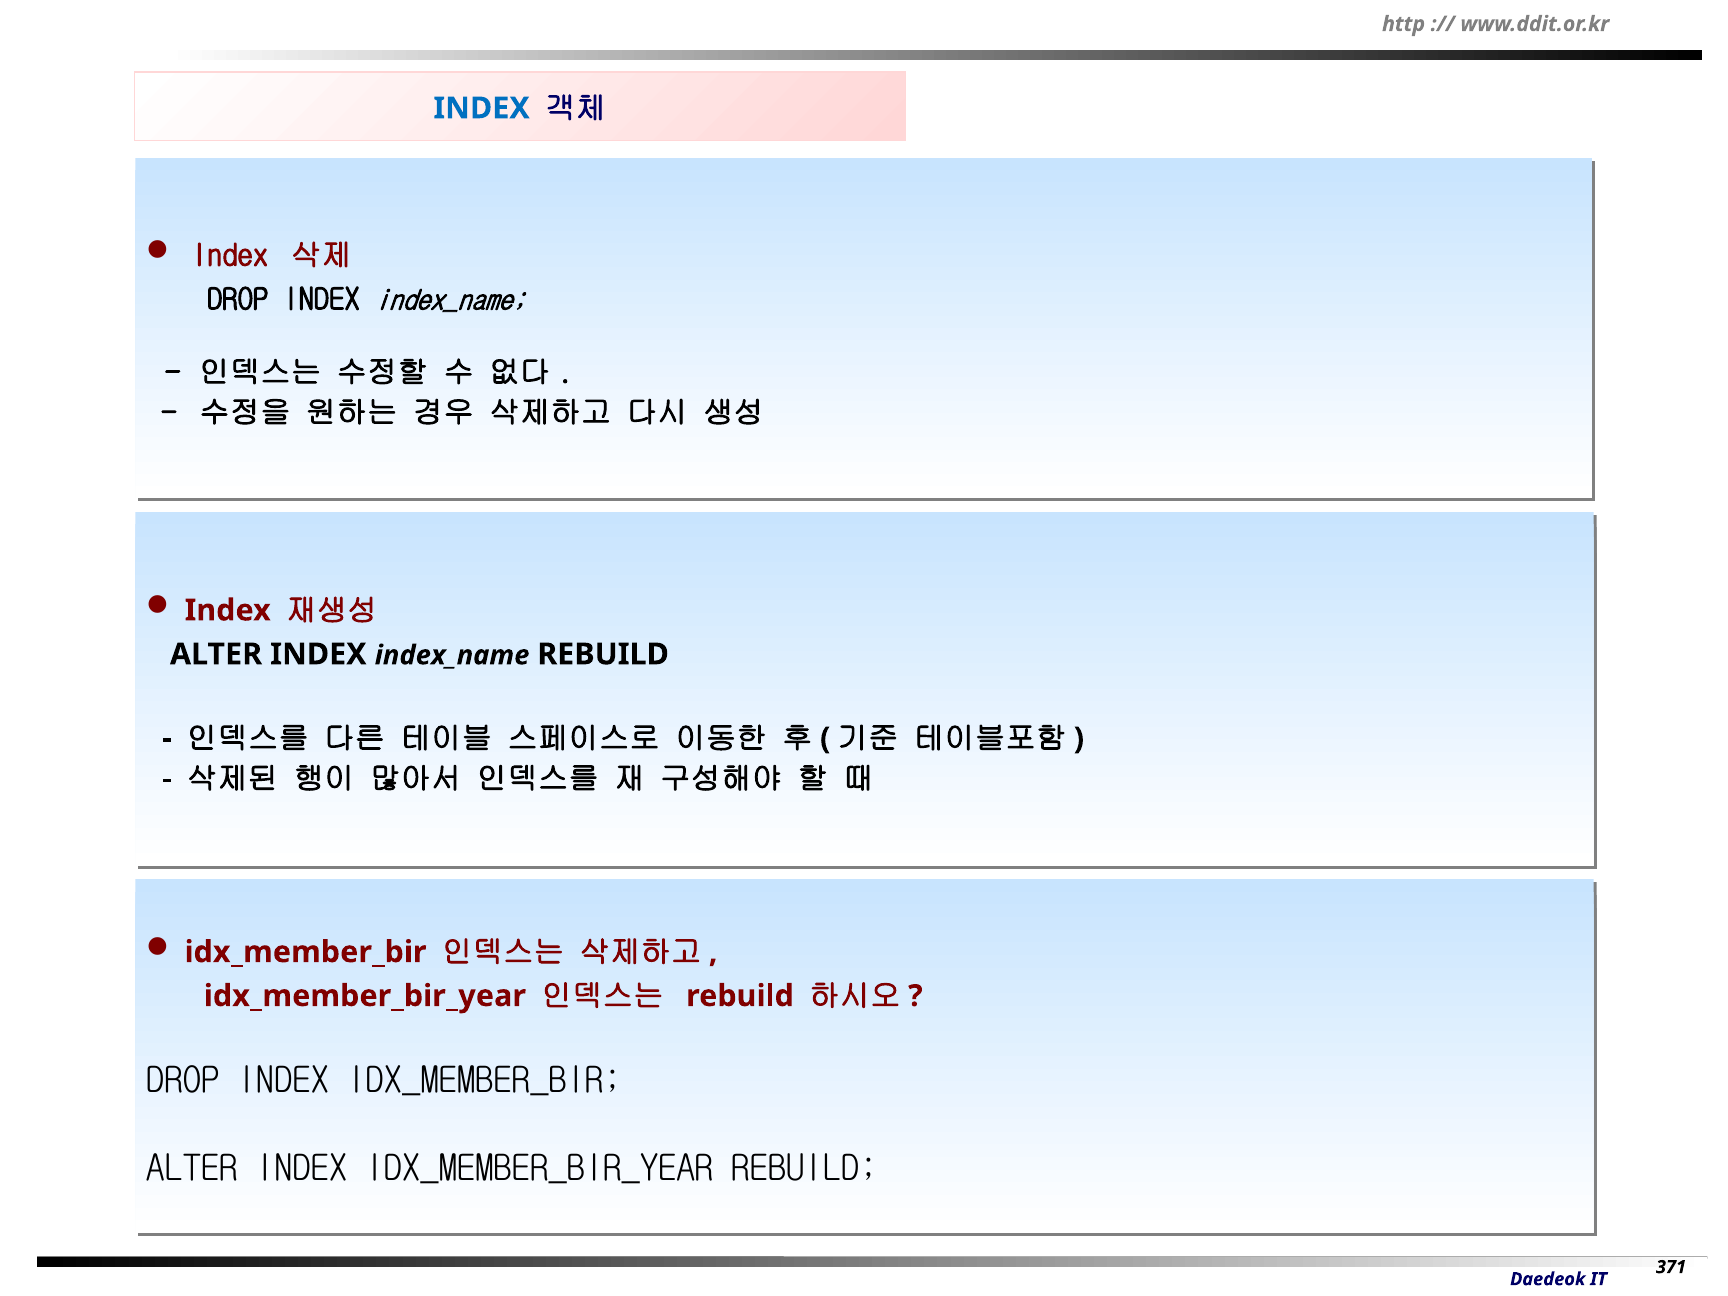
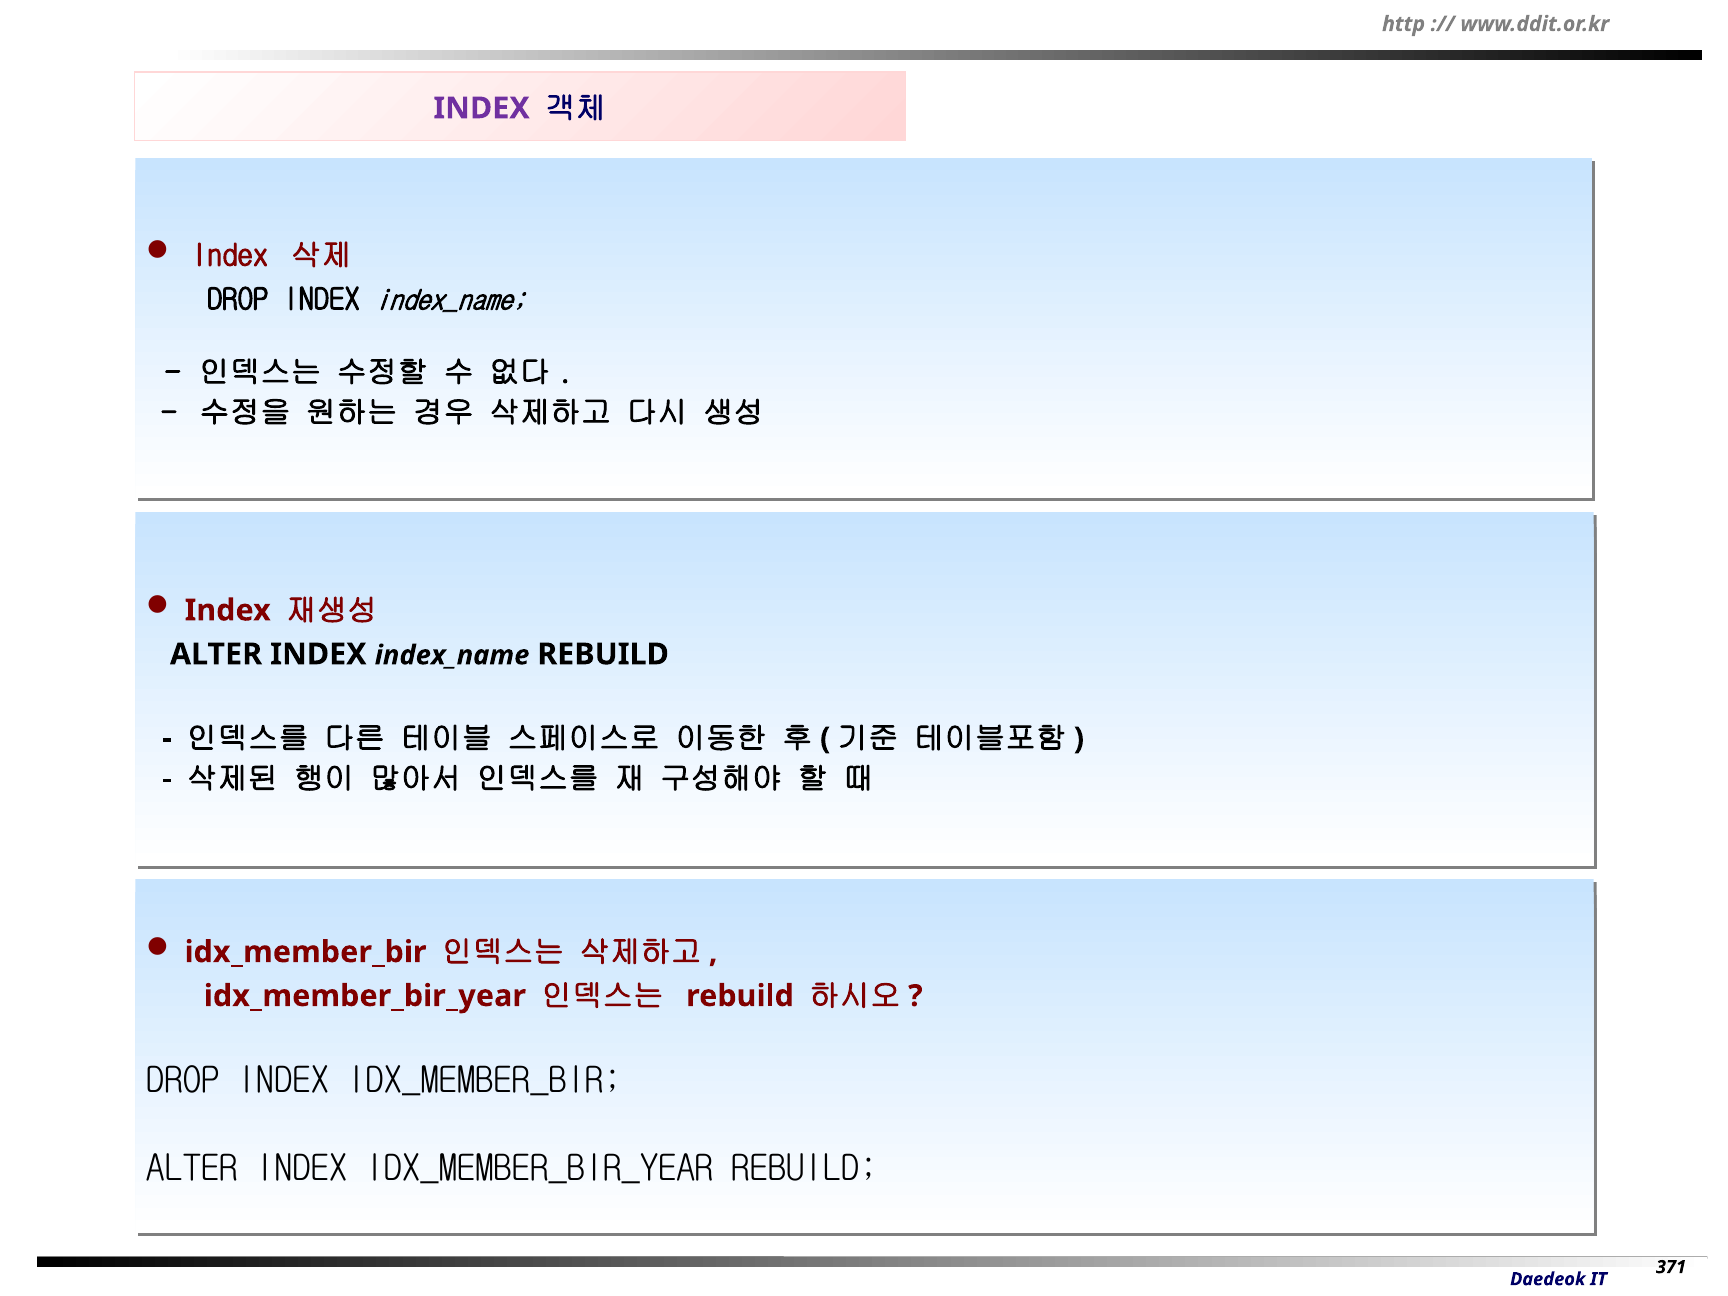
INDEX colour: blue -> purple (482, 108)
